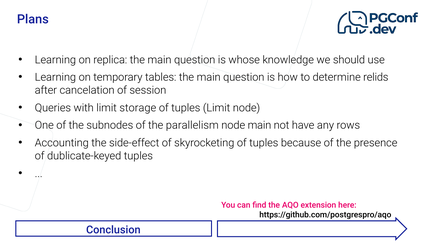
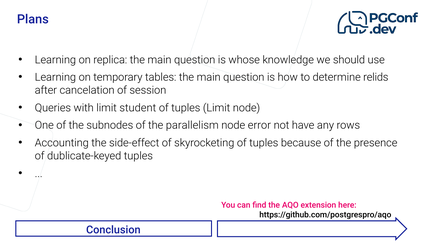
storage: storage -> student (138, 108)
node main: main -> error (259, 126)
